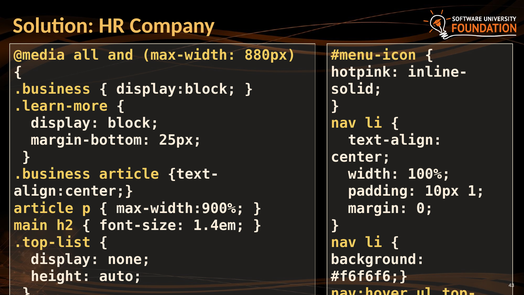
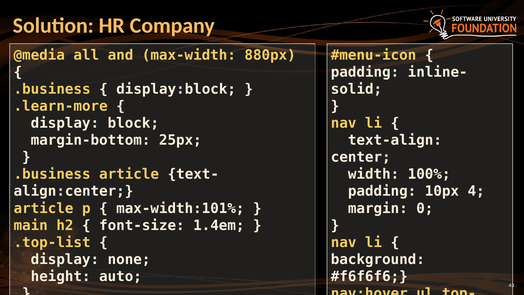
hotpink: hotpink -> padding (365, 72)
1: 1 -> 4 (476, 191)
max-width:900%: max-width:900% -> max-width:101% (180, 208)
